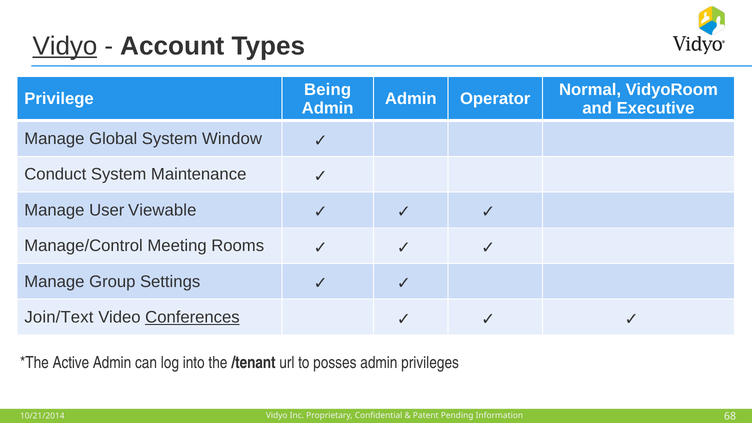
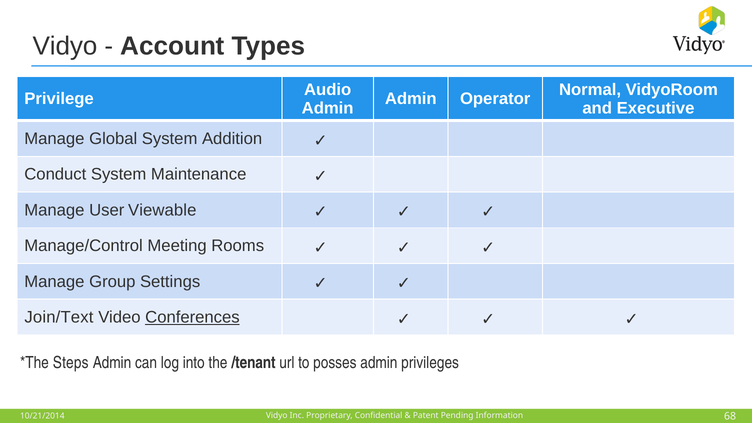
Vidyo underline: present -> none (65, 46)
Being: Being -> Audio (328, 90)
Window: Window -> Addition (232, 139)
Active: Active -> Steps (71, 363)
